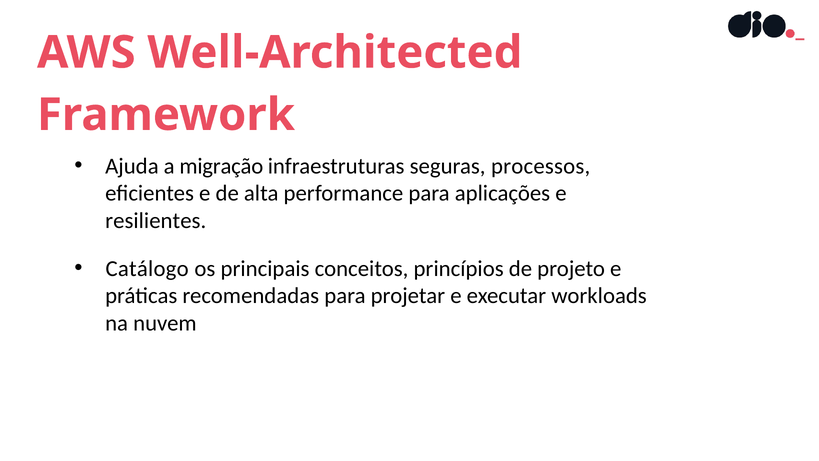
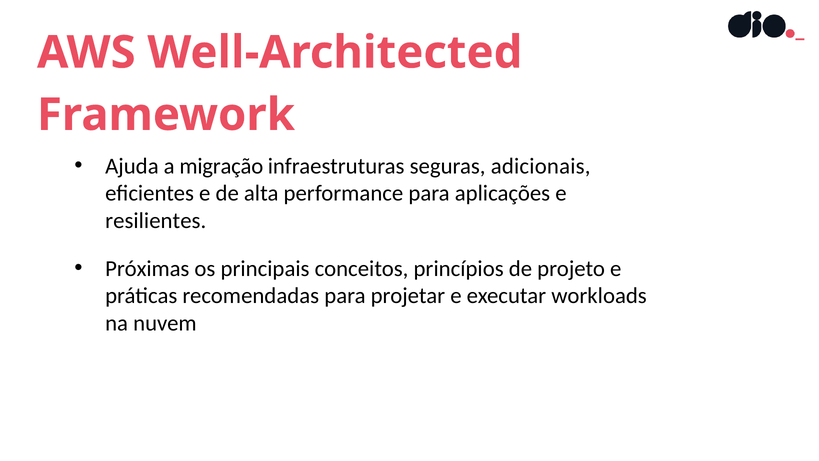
processos: processos -> adicionais (541, 166)
Catálogo: Catálogo -> Próximas (147, 268)
